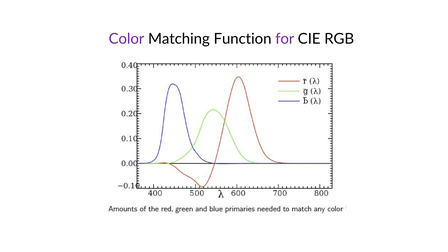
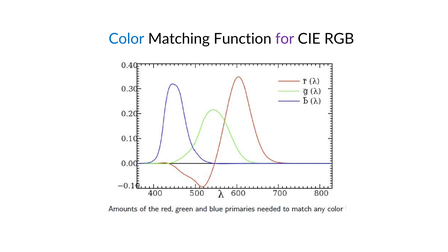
Color colour: purple -> blue (126, 39)
